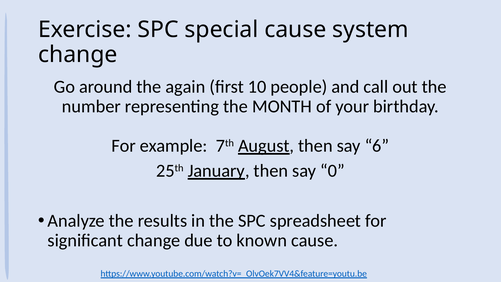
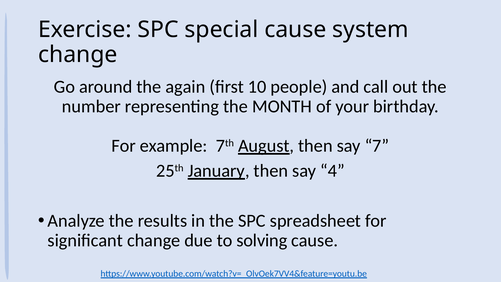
6: 6 -> 7 (377, 146)
0: 0 -> 4 (332, 171)
known: known -> solving (262, 240)
